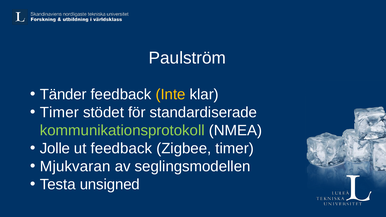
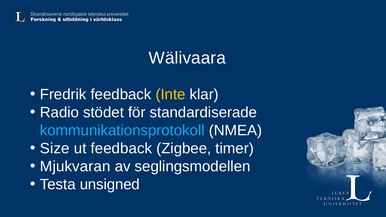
Paulström: Paulström -> Wälivaara (187, 58)
Tänder: Tänder -> Fredrik (63, 95)
Timer: Timer -> Radio (59, 113)
kommunikationsprotokoll colour: light green -> light blue (122, 131)
Jolle: Jolle -> Size (55, 149)
